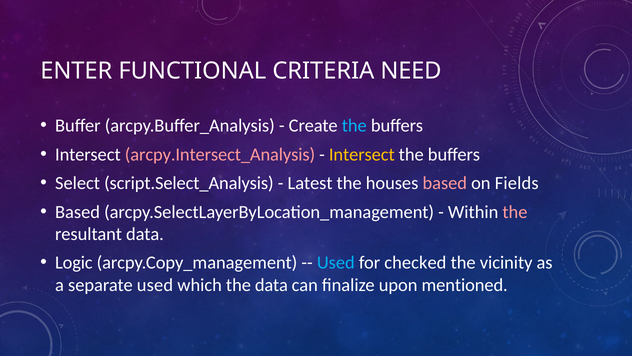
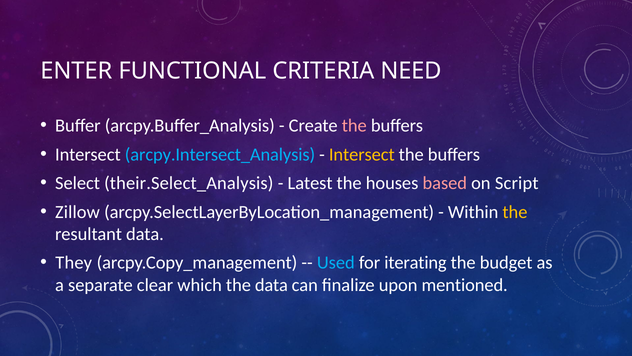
the colour: light blue -> pink (354, 126)
arcpy.Intersect_Analysis colour: pink -> light blue (220, 154)
script.Select_Analysis: script.Select_Analysis -> their.Select_Analysis (189, 183)
Fields: Fields -> Script (517, 183)
Based: Based -> Zillow (77, 212)
the colour: pink -> yellow (515, 212)
Logic: Logic -> They (74, 262)
checked: checked -> iterating (415, 262)
vicinity: vicinity -> budget (506, 262)
separate used: used -> clear (155, 285)
